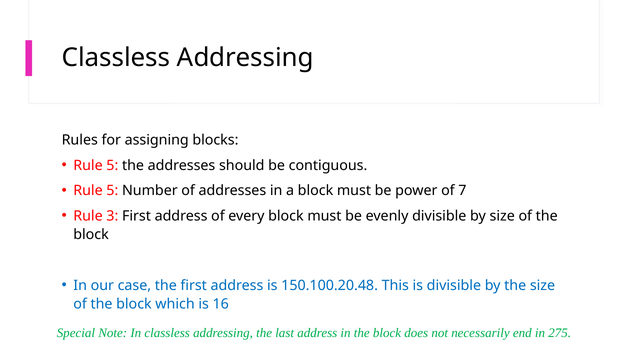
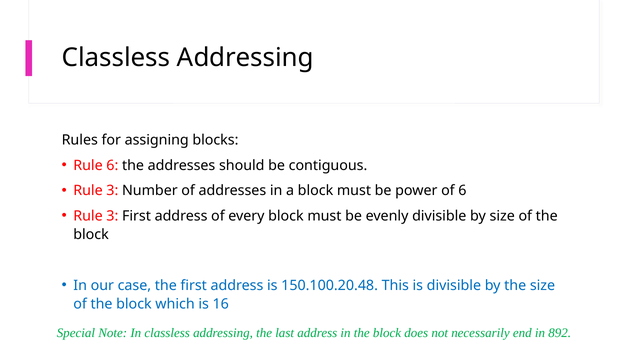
5: 5 -> 6 (112, 166)
5: 5 -> 3 (112, 191)
of 7: 7 -> 6 (462, 191)
275: 275 -> 892 (560, 333)
